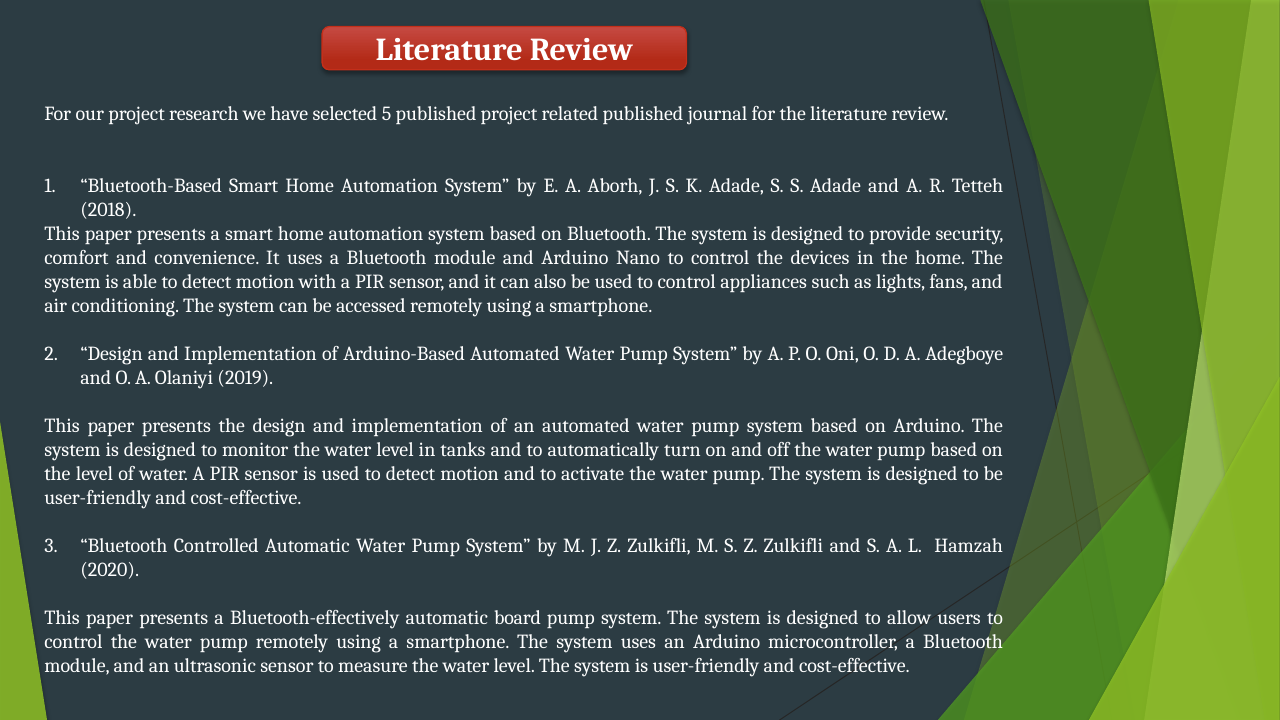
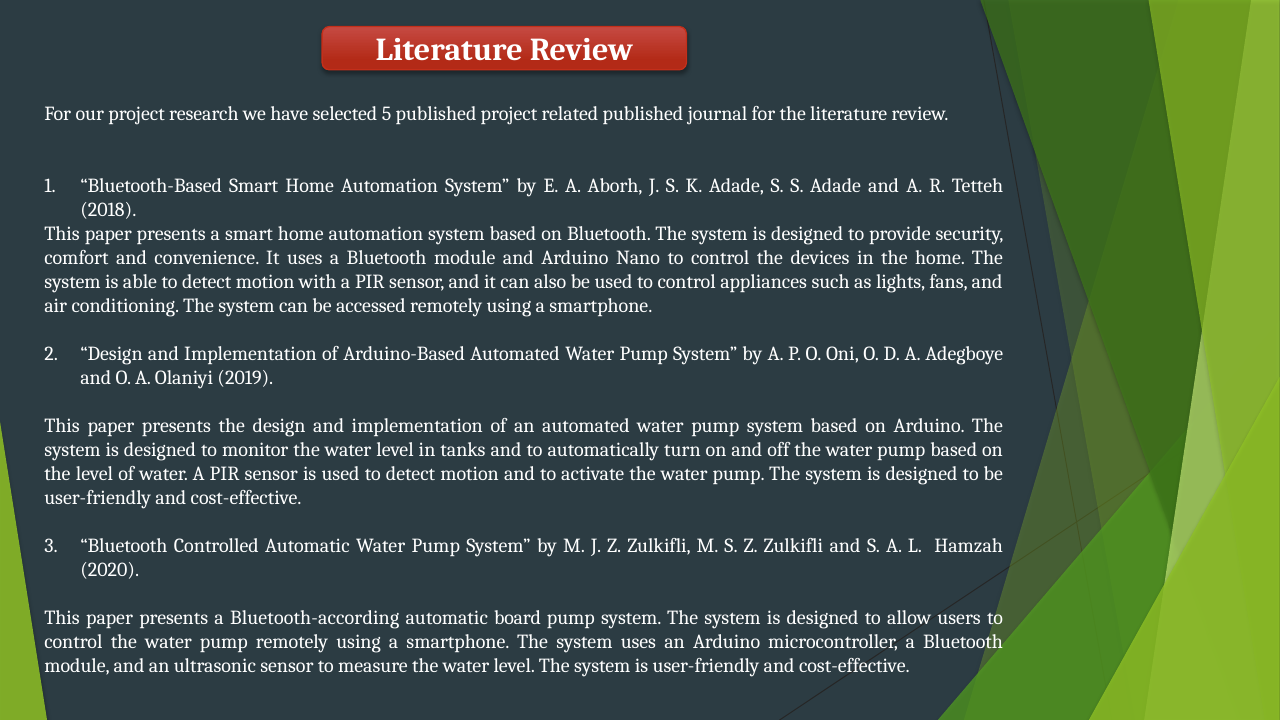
Bluetooth-effectively: Bluetooth-effectively -> Bluetooth-according (315, 618)
